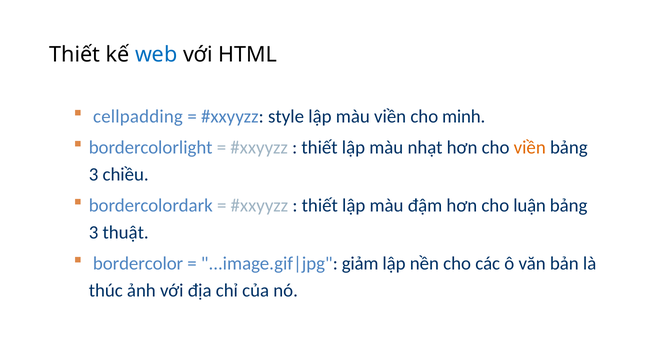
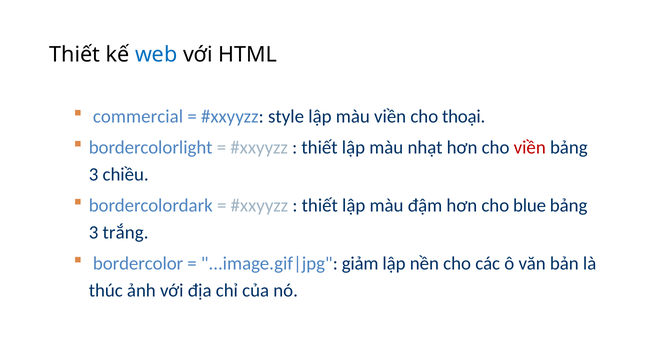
cellpadding: cellpadding -> commercial (138, 116)
minh: minh -> thoại (464, 116)
viền colour: orange -> red (530, 147)
luận: luận -> blue (530, 205)
thuật: thuật -> trắng (126, 232)
